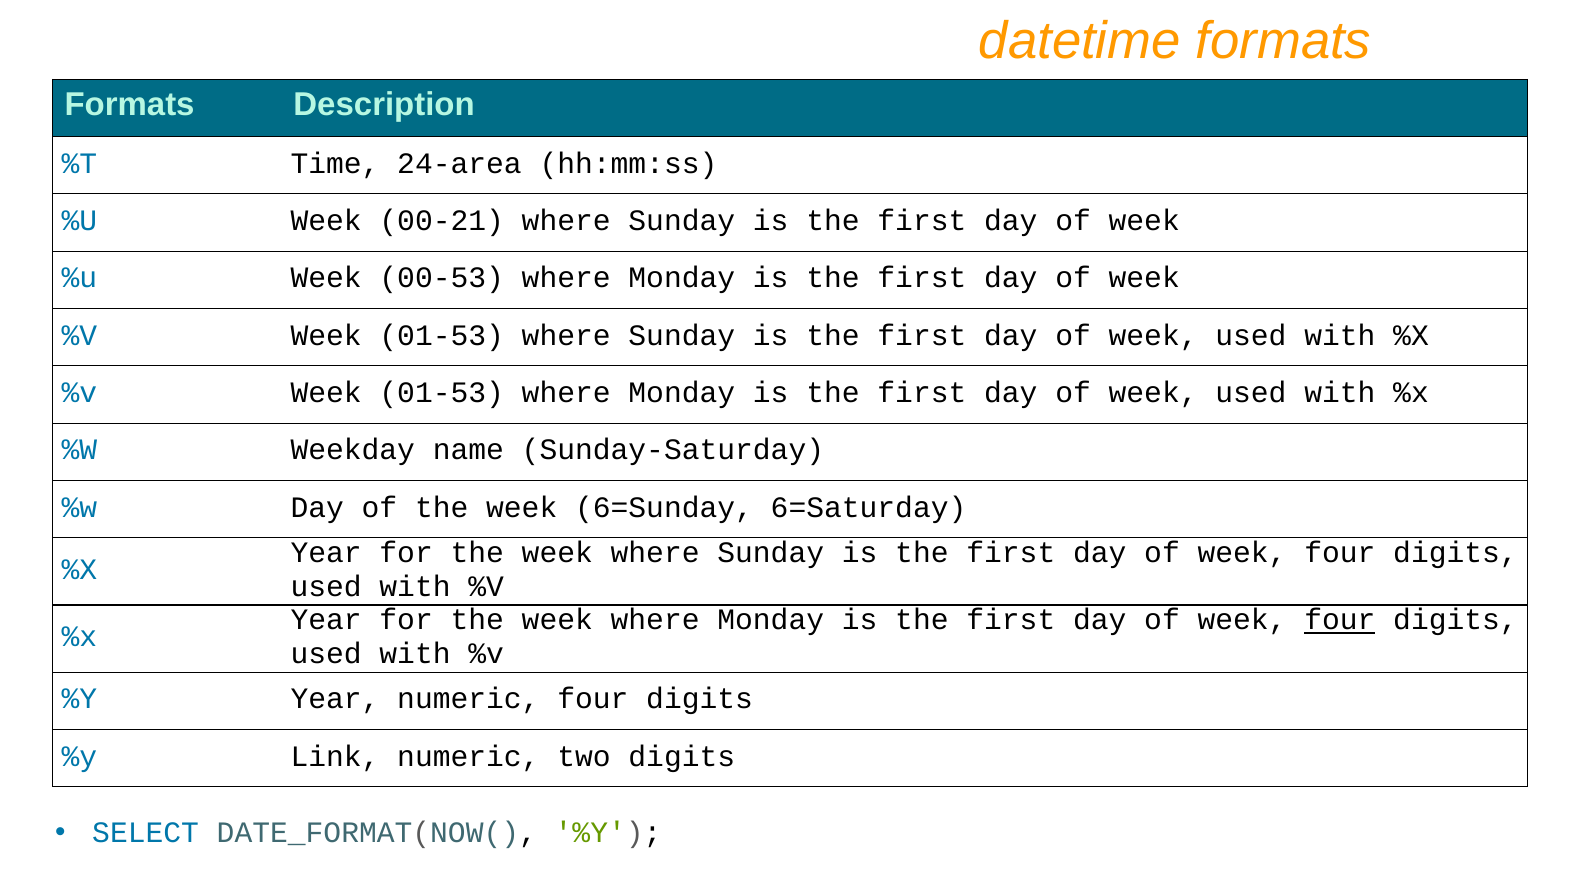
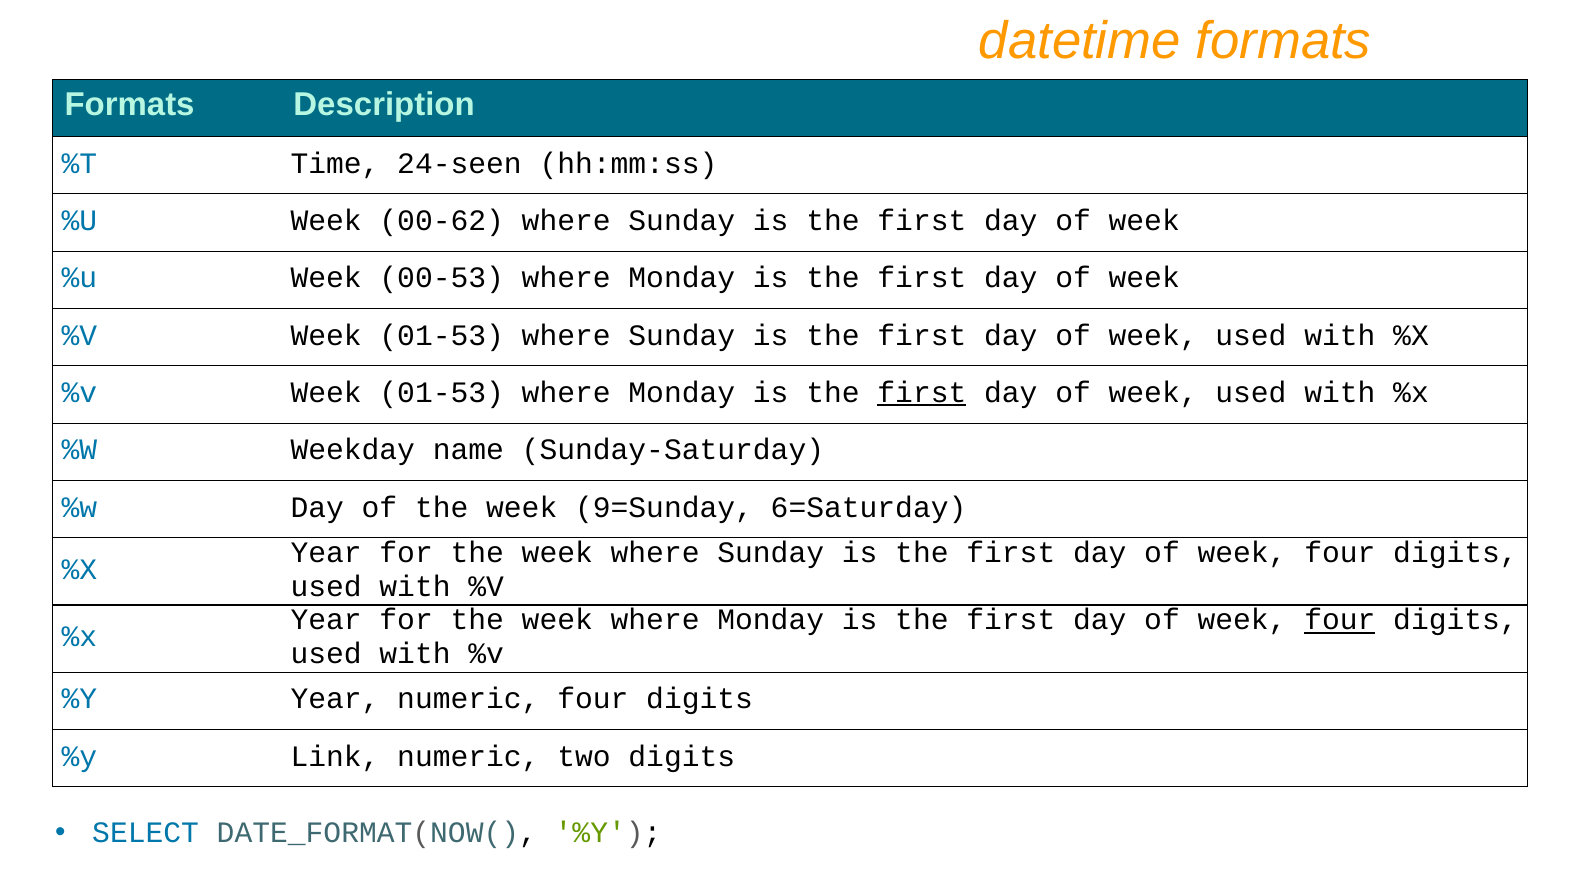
24-area: 24-area -> 24-seen (459, 163)
00-21: 00-21 -> 00-62 (442, 221)
first underline: none -> present (922, 393)
6=Sunday: 6=Sunday -> 9=Sunday (664, 507)
